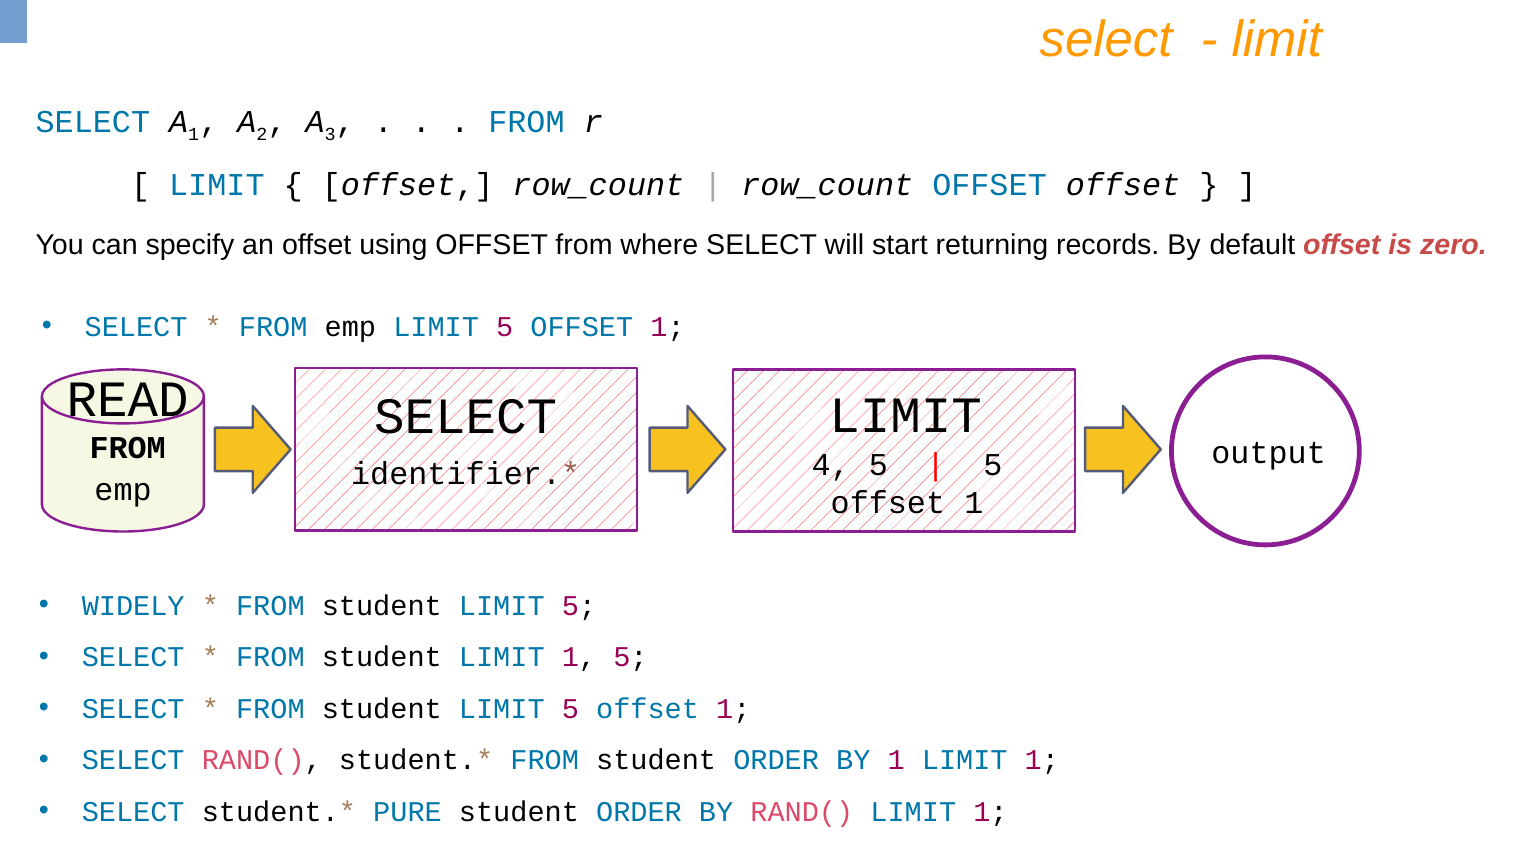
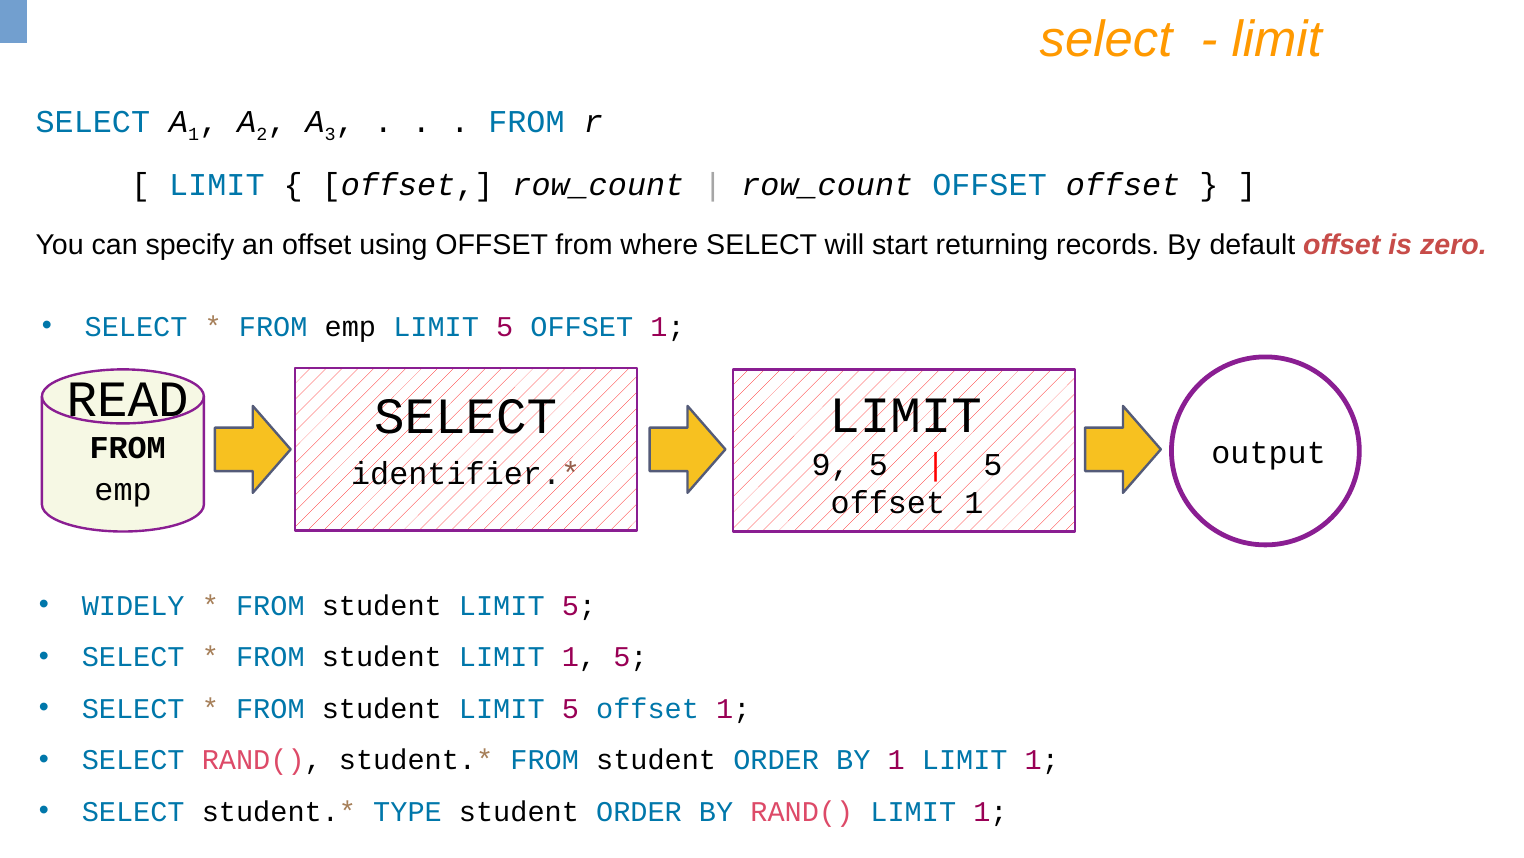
4: 4 -> 9 (831, 465)
PURE: PURE -> TYPE (408, 811)
